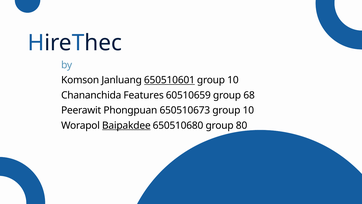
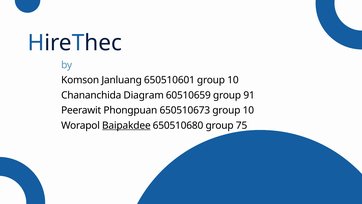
650510601 underline: present -> none (169, 80)
Features: Features -> Diagram (144, 95)
68: 68 -> 91 (249, 95)
80: 80 -> 75 (242, 125)
